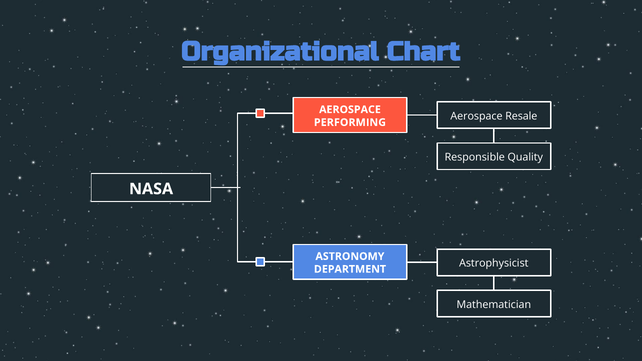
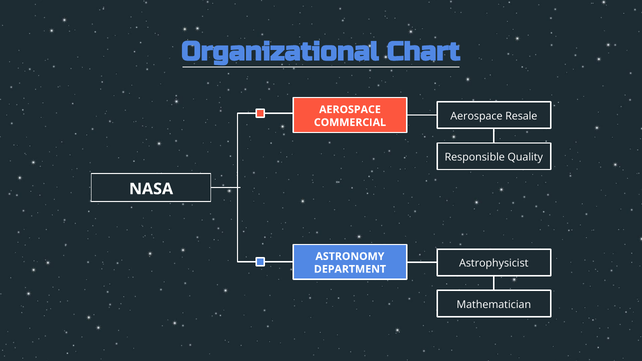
PERFORMING: PERFORMING -> COMMERCIAL (350, 122)
